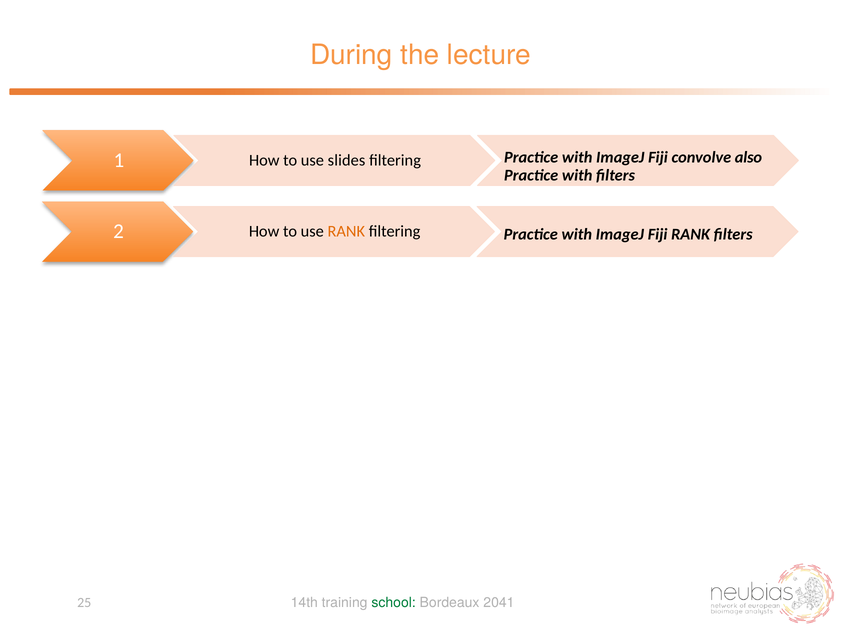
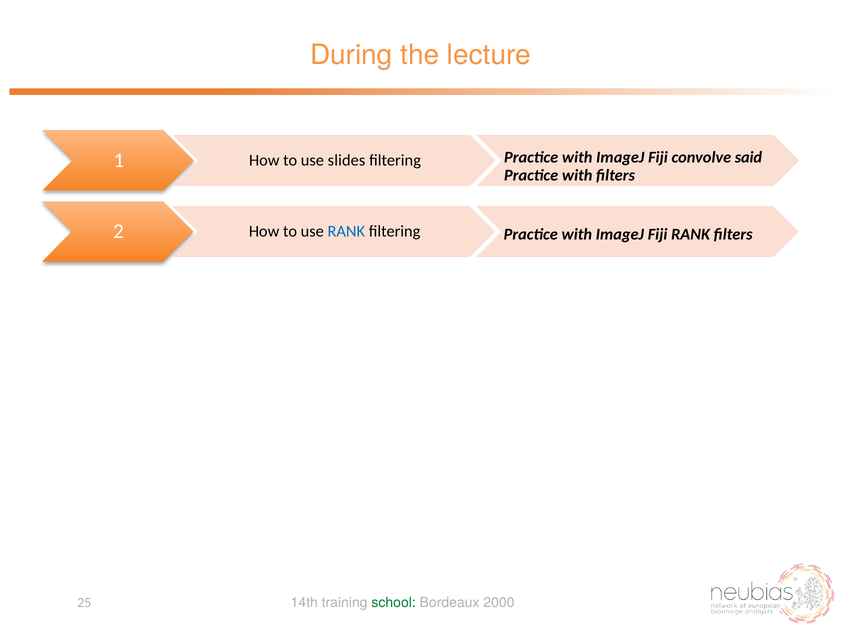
also: also -> said (748, 157)
RANK colour: orange -> blue (346, 231)
2041: 2041 -> 2000 (499, 602)
